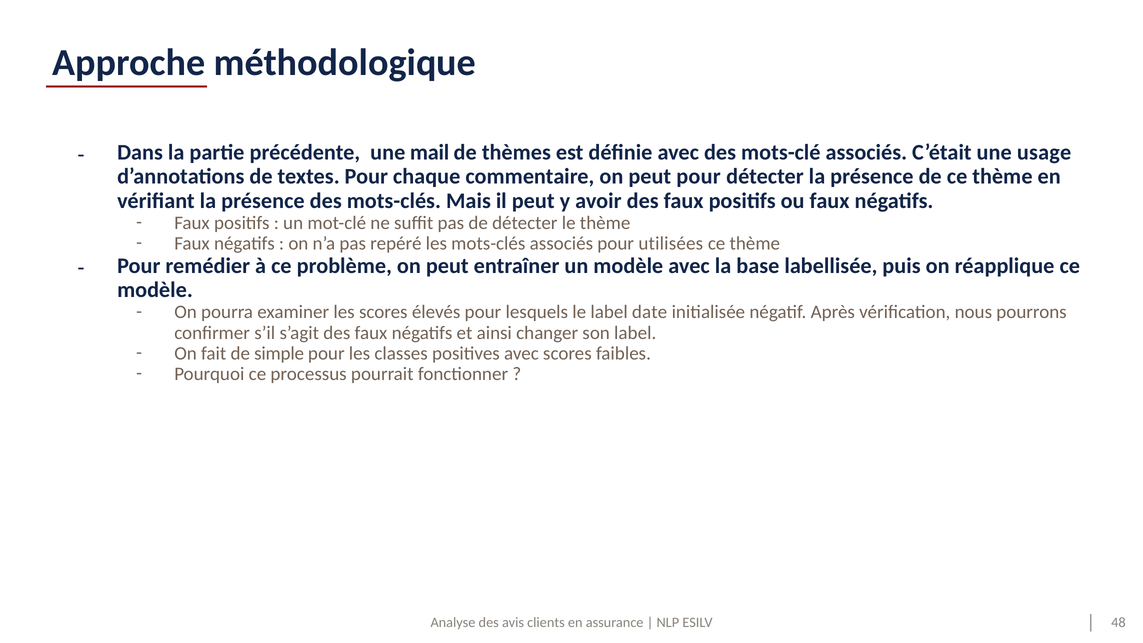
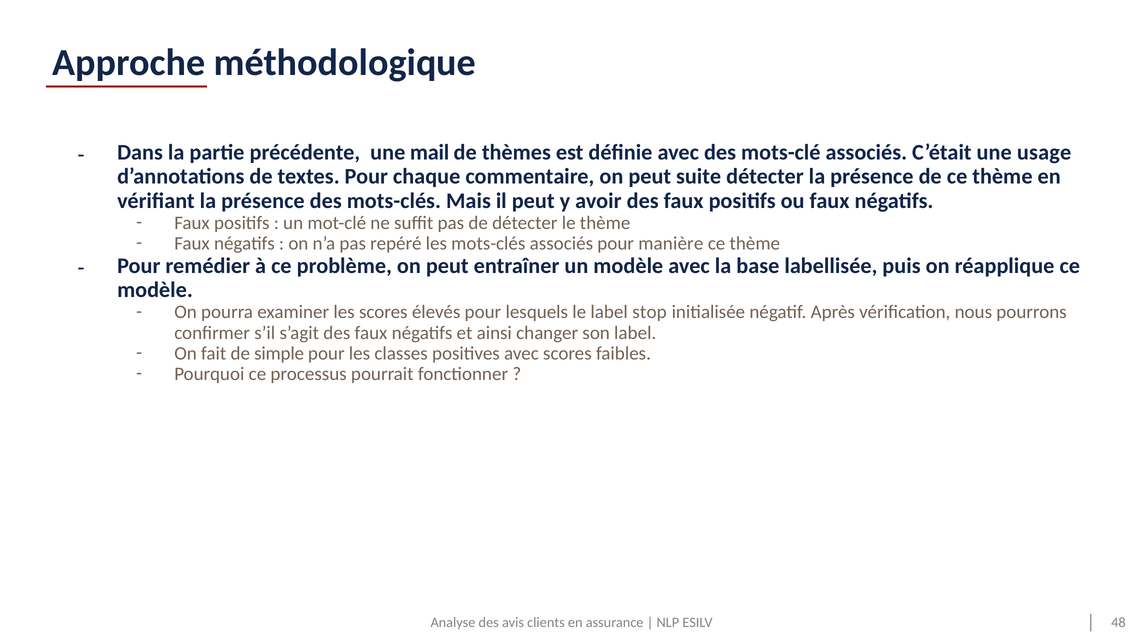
peut pour: pour -> suite (699, 177)
utilisées: utilisées -> manière (671, 244)
date: date -> stop (650, 312)
